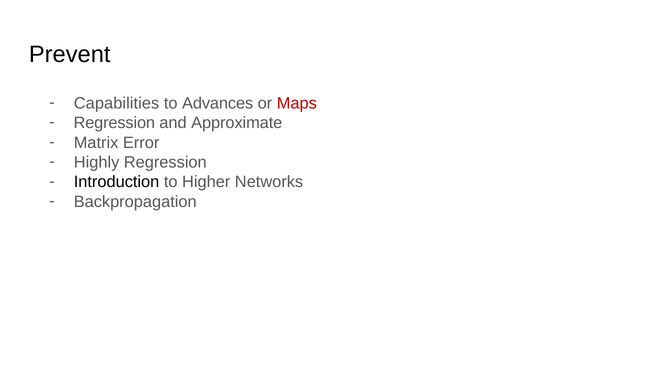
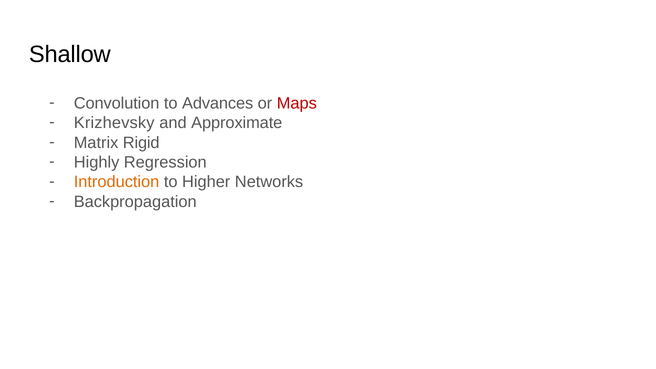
Prevent: Prevent -> Shallow (70, 54)
Capabilities: Capabilities -> Convolution (117, 103)
Regression: Regression -> Krizhevsky (114, 123)
Error: Error -> Rigid (141, 143)
Introduction colour: black -> orange (117, 182)
